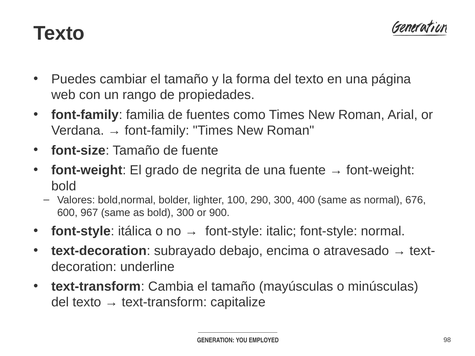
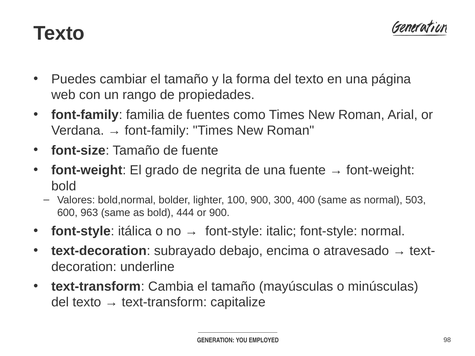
100 290: 290 -> 900 (261, 200)
676: 676 -> 503 (416, 200)
967: 967 -> 963 (89, 213)
bold 300: 300 -> 444 (185, 213)
